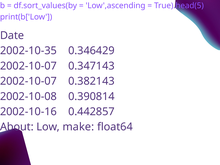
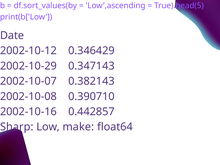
2002-10-35: 2002-10-35 -> 2002-10-12 (28, 51)
2002-10-07: 2002-10-07 -> 2002-10-29 (28, 66)
0.390814: 0.390814 -> 0.390710 (91, 96)
About: About -> Sharp (17, 127)
